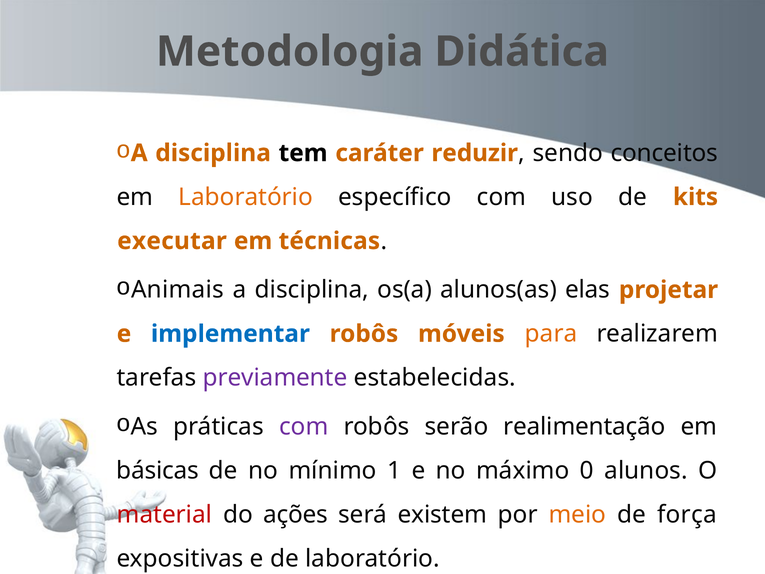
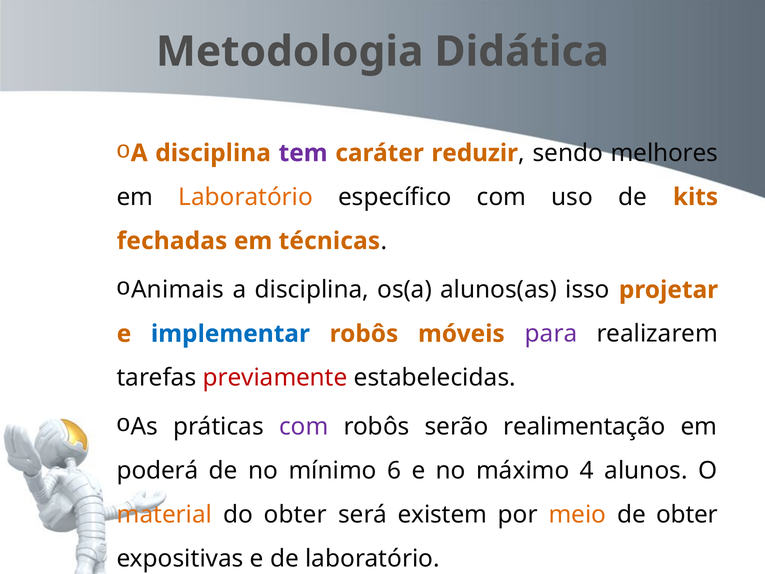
tem colour: black -> purple (303, 153)
conceitos: conceitos -> melhores (664, 153)
executar: executar -> fechadas (172, 241)
elas: elas -> isso (587, 290)
para colour: orange -> purple (551, 334)
previamente colour: purple -> red (275, 378)
básicas: básicas -> poderá (158, 470)
1: 1 -> 6 (394, 470)
0: 0 -> 4 (587, 470)
material colour: red -> orange (164, 514)
do ações: ações -> obter (295, 514)
de força: força -> obter (687, 514)
